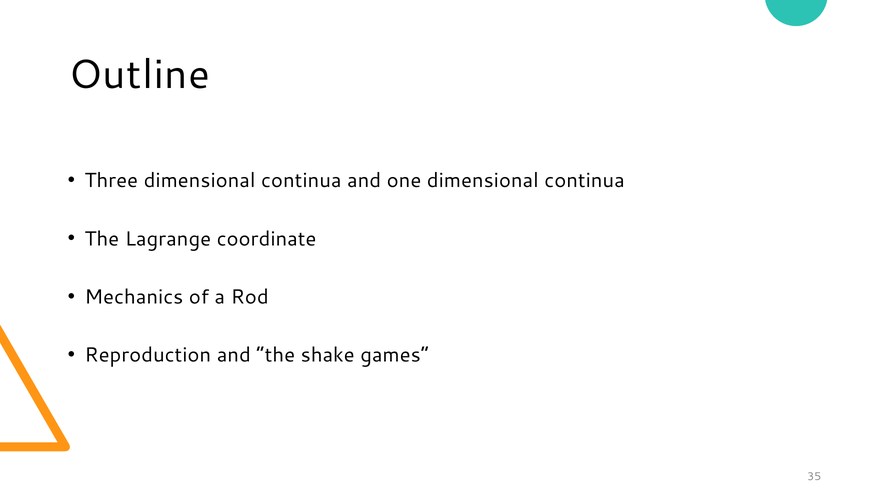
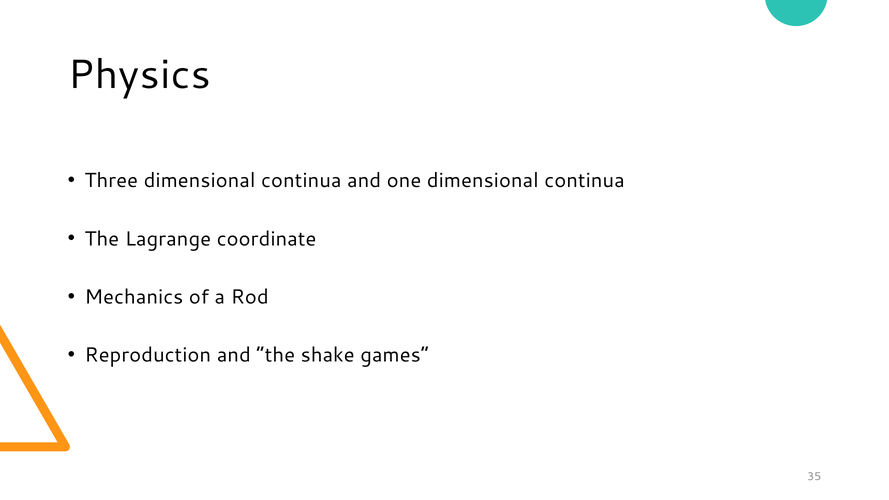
Outline: Outline -> Physics (139, 75)
